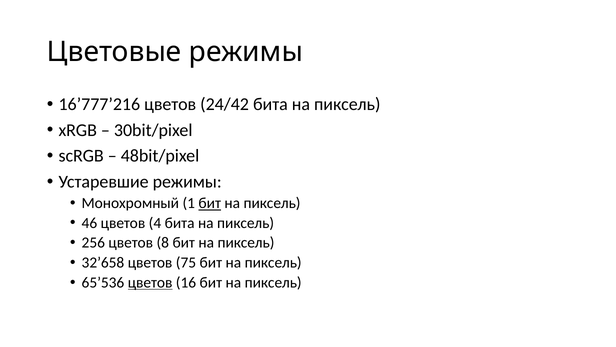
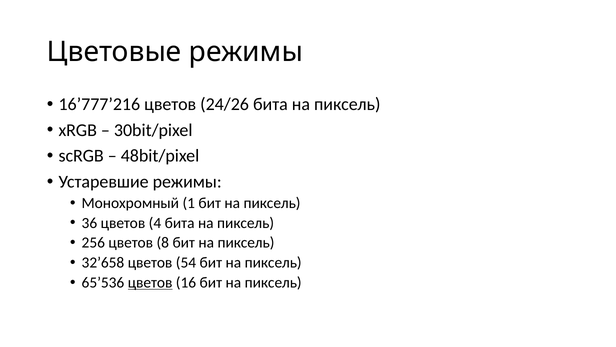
24/42: 24/42 -> 24/26 (225, 104)
бит underline: present -> none (210, 203)
46: 46 -> 36 (89, 223)
75: 75 -> 54 (186, 262)
